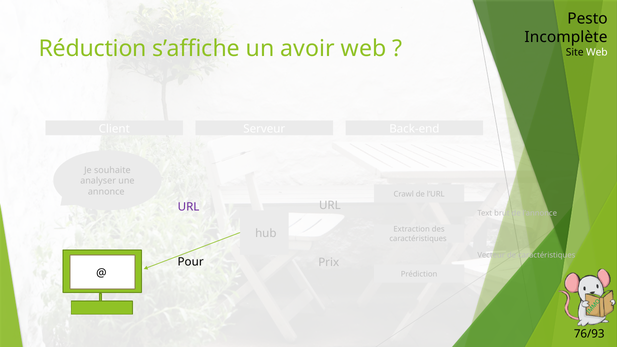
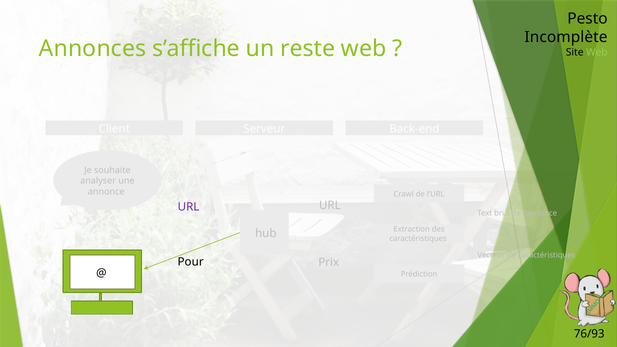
Réduction: Réduction -> Annonces (93, 49)
avoir: avoir -> reste (308, 49)
Web colour: white -> light green (597, 52)
